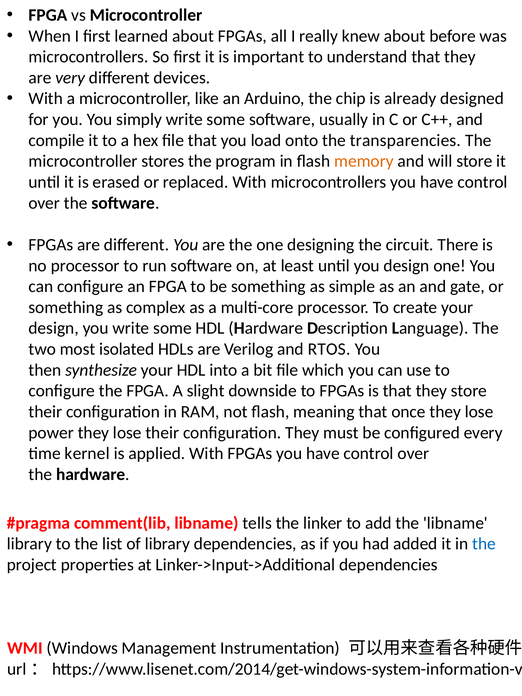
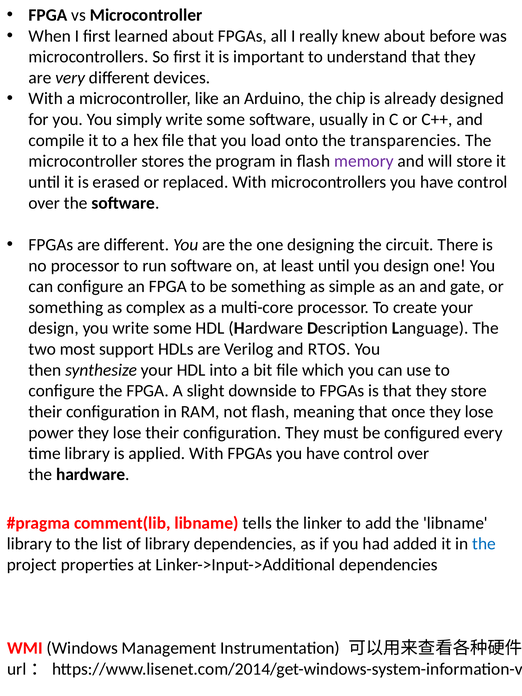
memory colour: orange -> purple (364, 161)
isolated: isolated -> support (127, 349)
time kernel: kernel -> library (87, 454)
